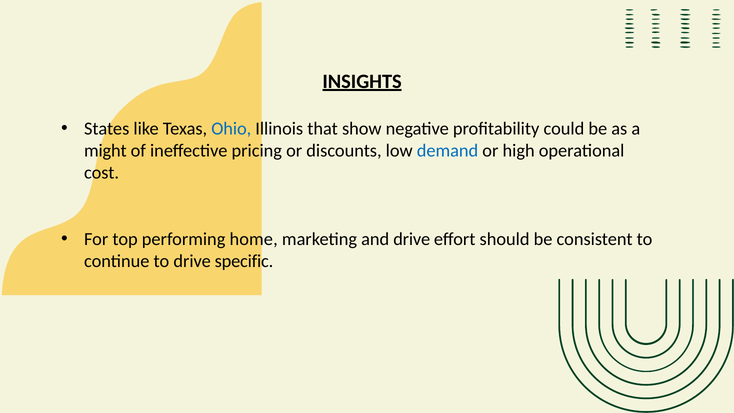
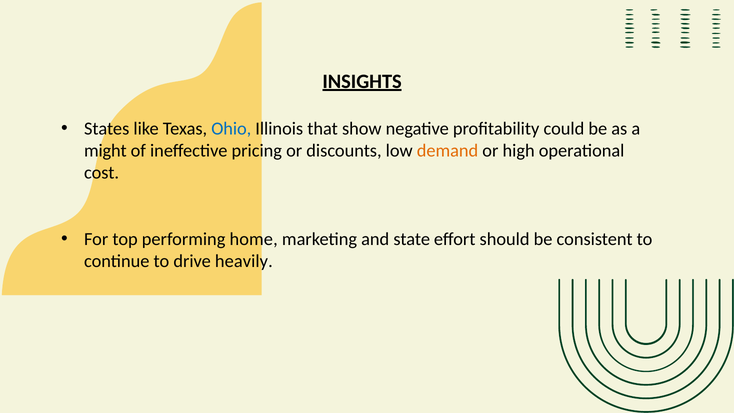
demand colour: blue -> orange (448, 151)
and drive: drive -> state (412, 239)
specific: specific -> heavily (244, 261)
